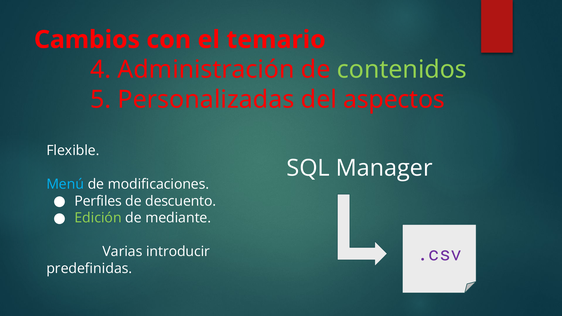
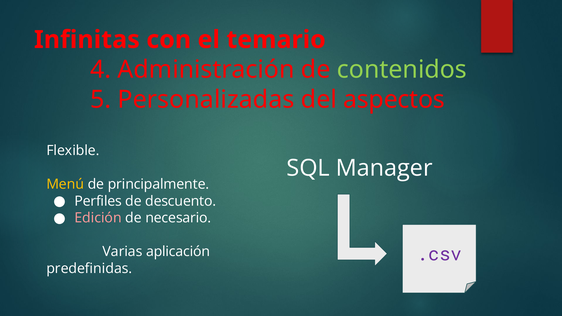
Cambios: Cambios -> Infinitas (87, 40)
Menú colour: light blue -> yellow (65, 184)
modificaciones: modificaciones -> principalmente (159, 184)
Edición colour: light green -> pink (98, 218)
mediante: mediante -> necesario (178, 218)
introducir: introducir -> aplicación (178, 252)
